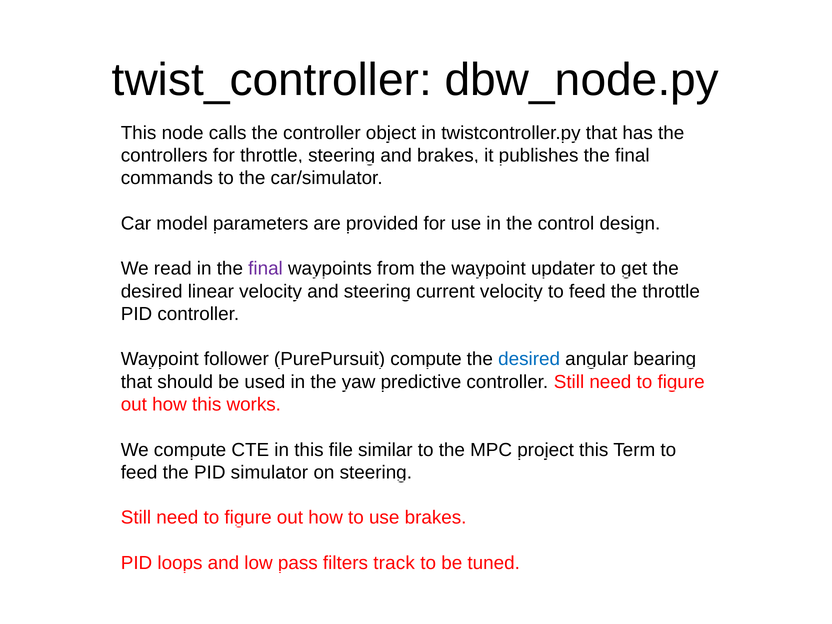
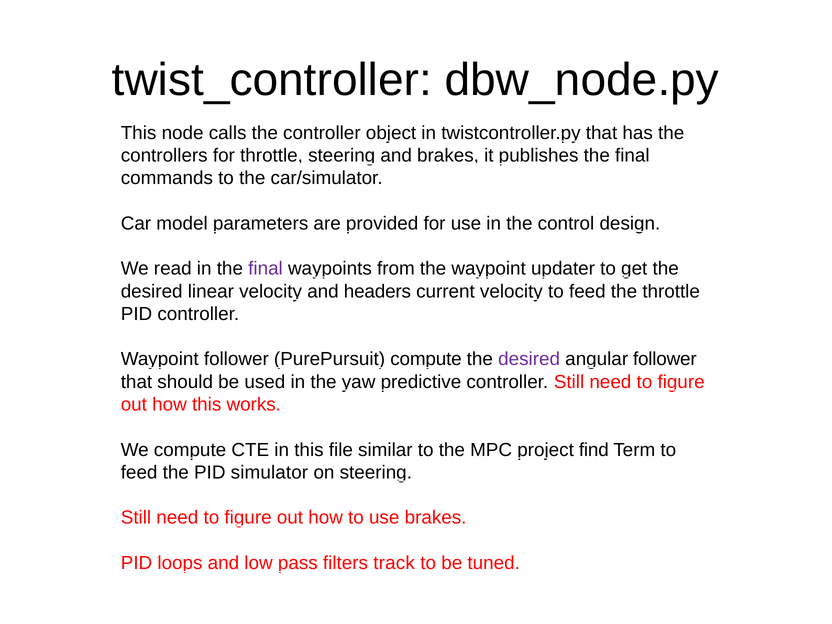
and steering: steering -> headers (377, 291)
desired colour: blue -> purple (529, 359)
angular bearing: bearing -> follower (665, 359)
project this: this -> find (594, 450)
